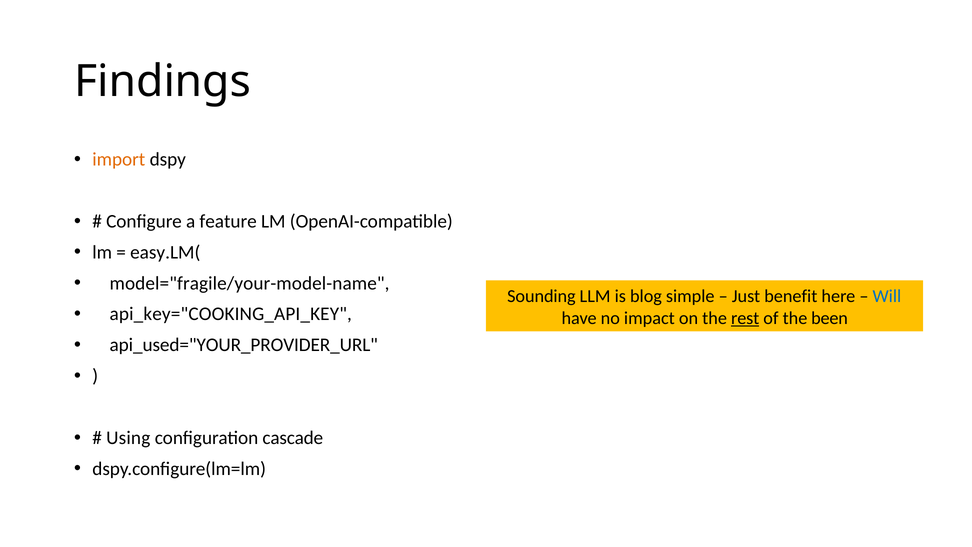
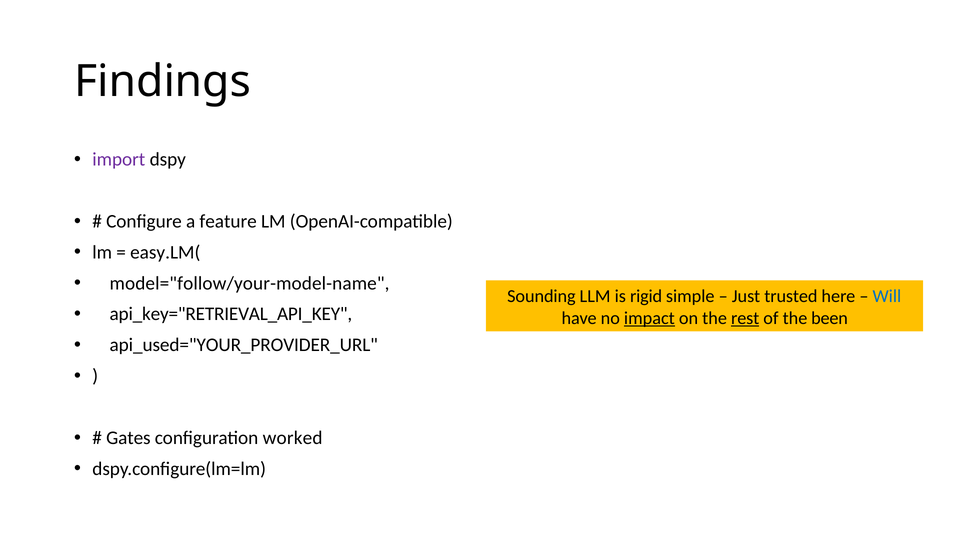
import colour: orange -> purple (119, 159)
model="fragile/your-model-name: model="fragile/your-model-name -> model="follow/your-model-name (250, 283)
blog: blog -> rigid (646, 296)
benefit: benefit -> trusted (791, 296)
api_key="COOKING_API_KEY: api_key="COOKING_API_KEY -> api_key="RETRIEVAL_API_KEY (231, 314)
impact underline: none -> present (649, 318)
Using: Using -> Gates (128, 438)
cascade: cascade -> worked (293, 438)
